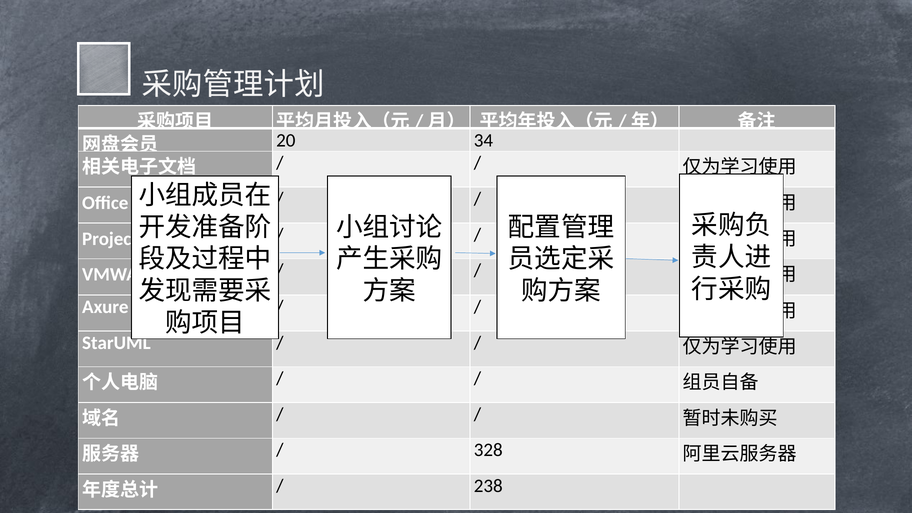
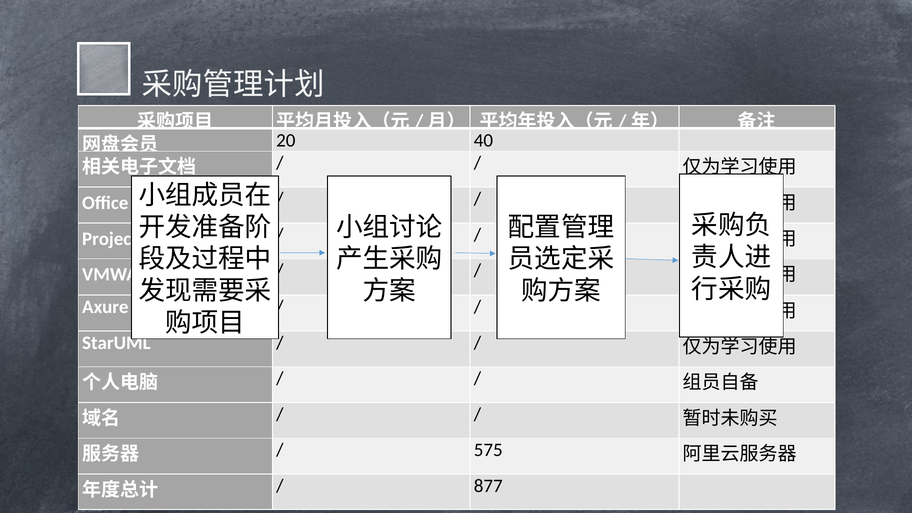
34: 34 -> 40 (483, 140)
328: 328 -> 575 (488, 450)
238: 238 -> 877 (488, 486)
